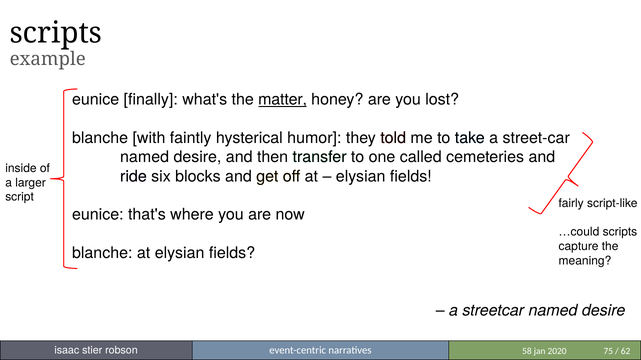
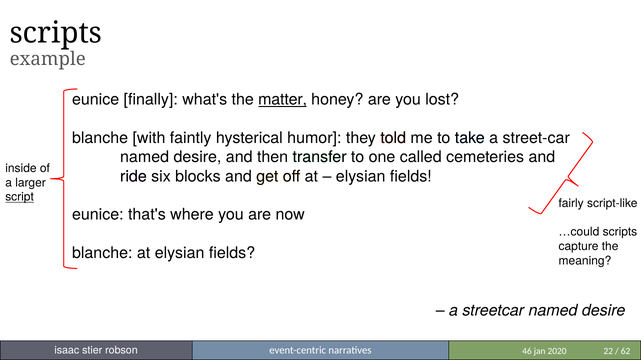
script underline: none -> present (20, 197)
58: 58 -> 46 (527, 352)
75: 75 -> 22 (608, 352)
